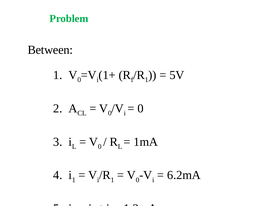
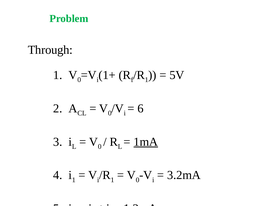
Between: Between -> Through (50, 50)
0: 0 -> 6 (140, 109)
1mA underline: none -> present (146, 142)
6.2mA: 6.2mA -> 3.2mA (184, 175)
